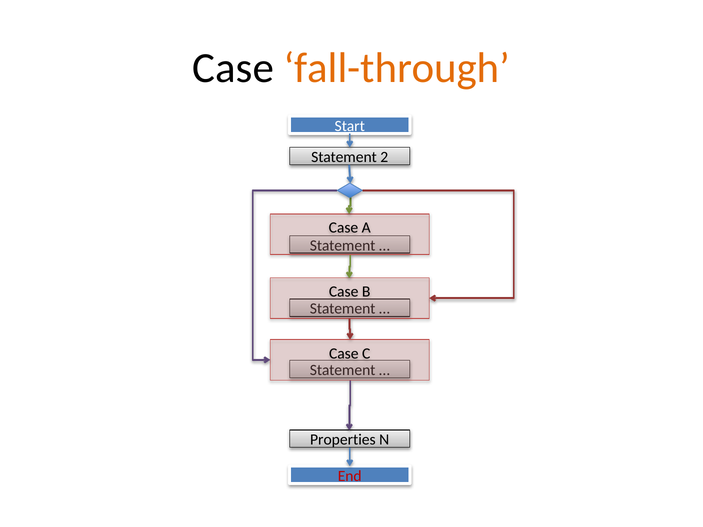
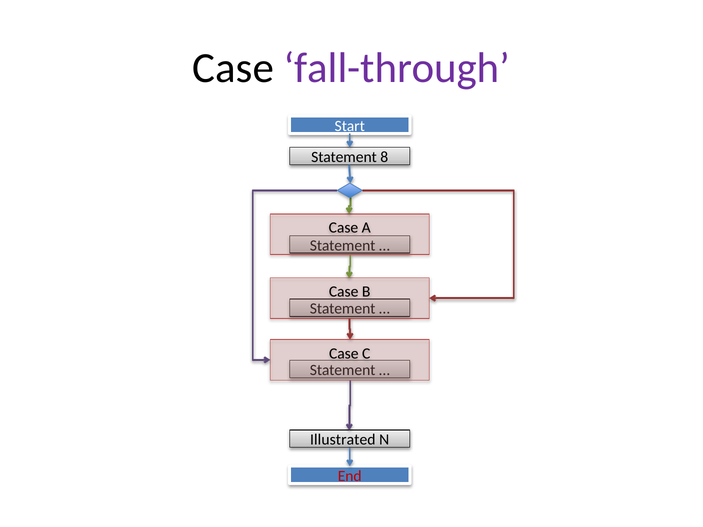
fall-through colour: orange -> purple (397, 68)
2: 2 -> 8 (384, 157)
Properties: Properties -> Illustrated (343, 440)
